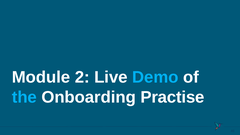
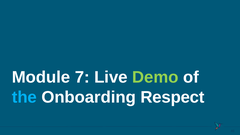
2: 2 -> 7 (82, 77)
Demo colour: light blue -> light green (155, 77)
Practise: Practise -> Respect (172, 97)
